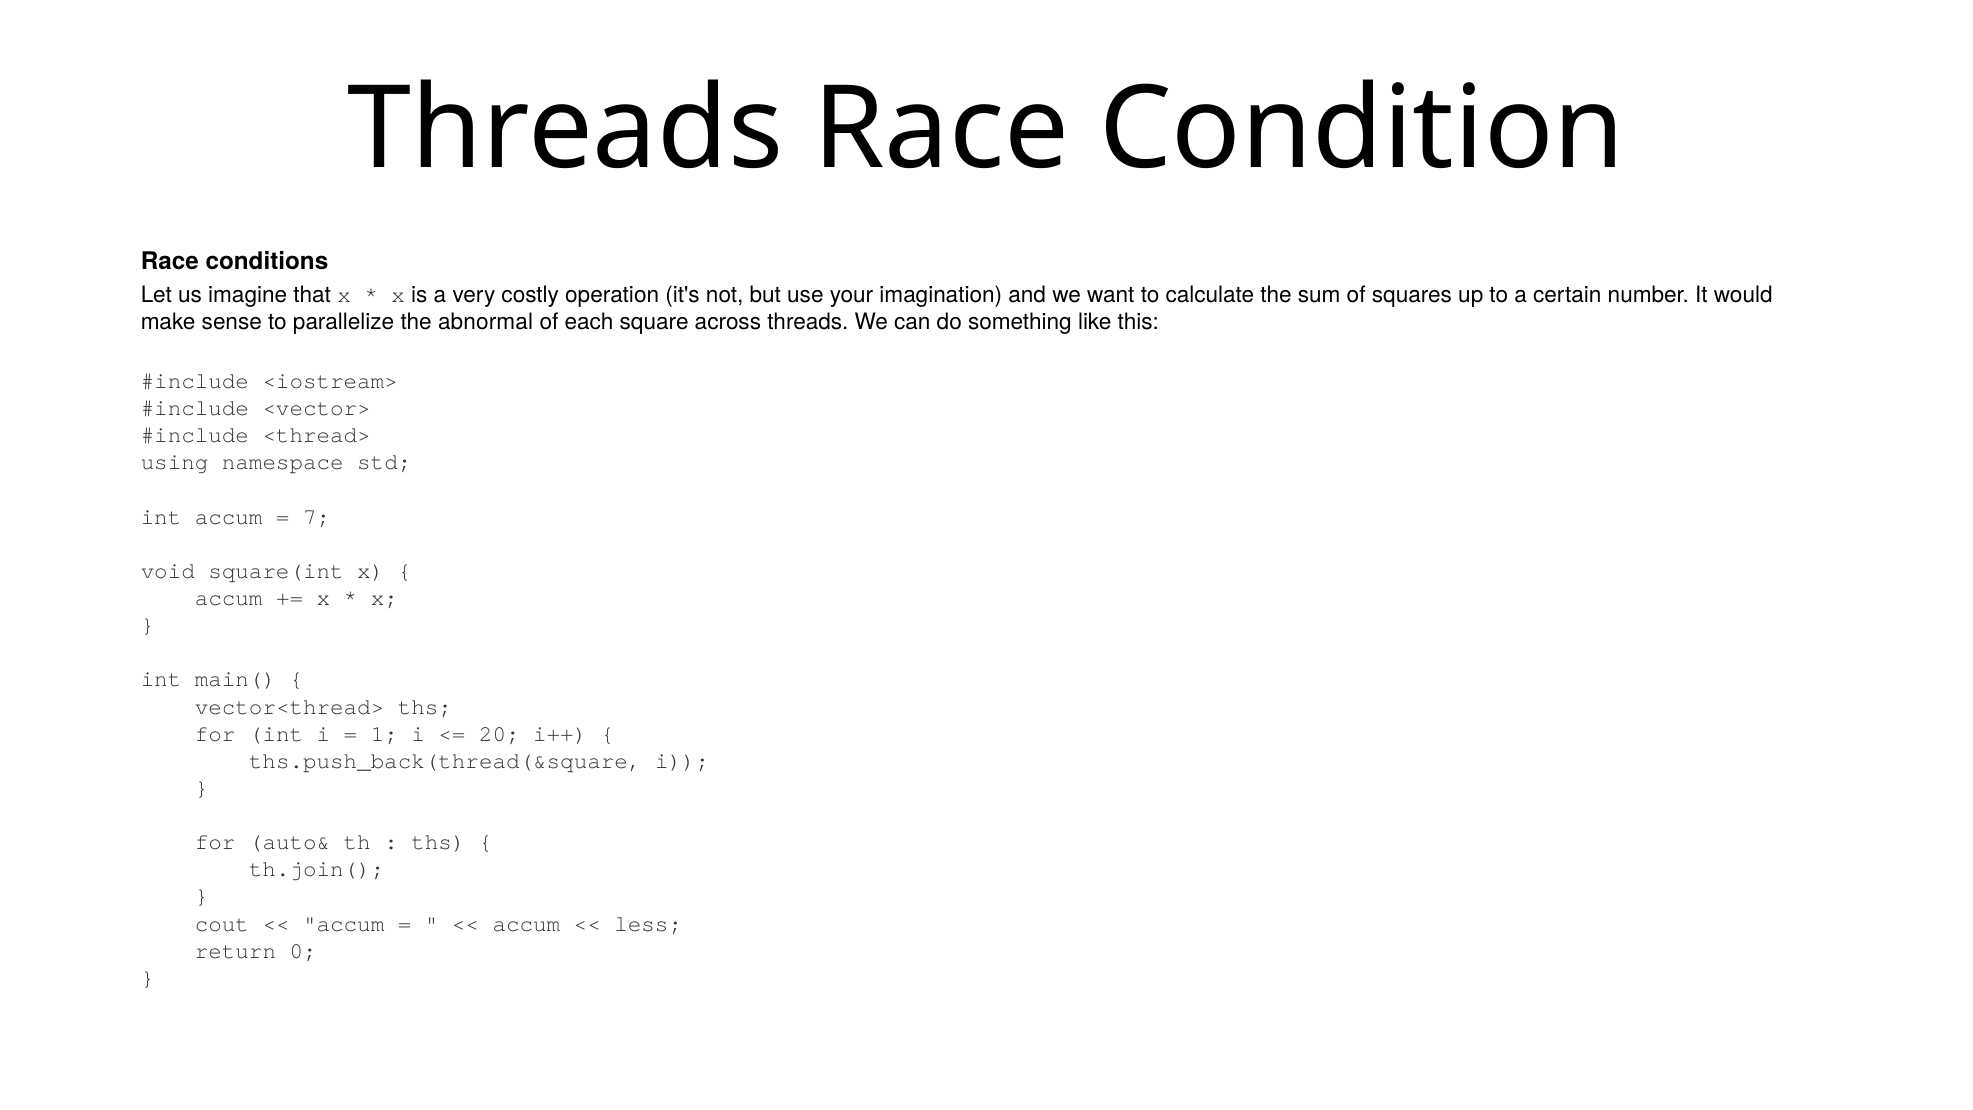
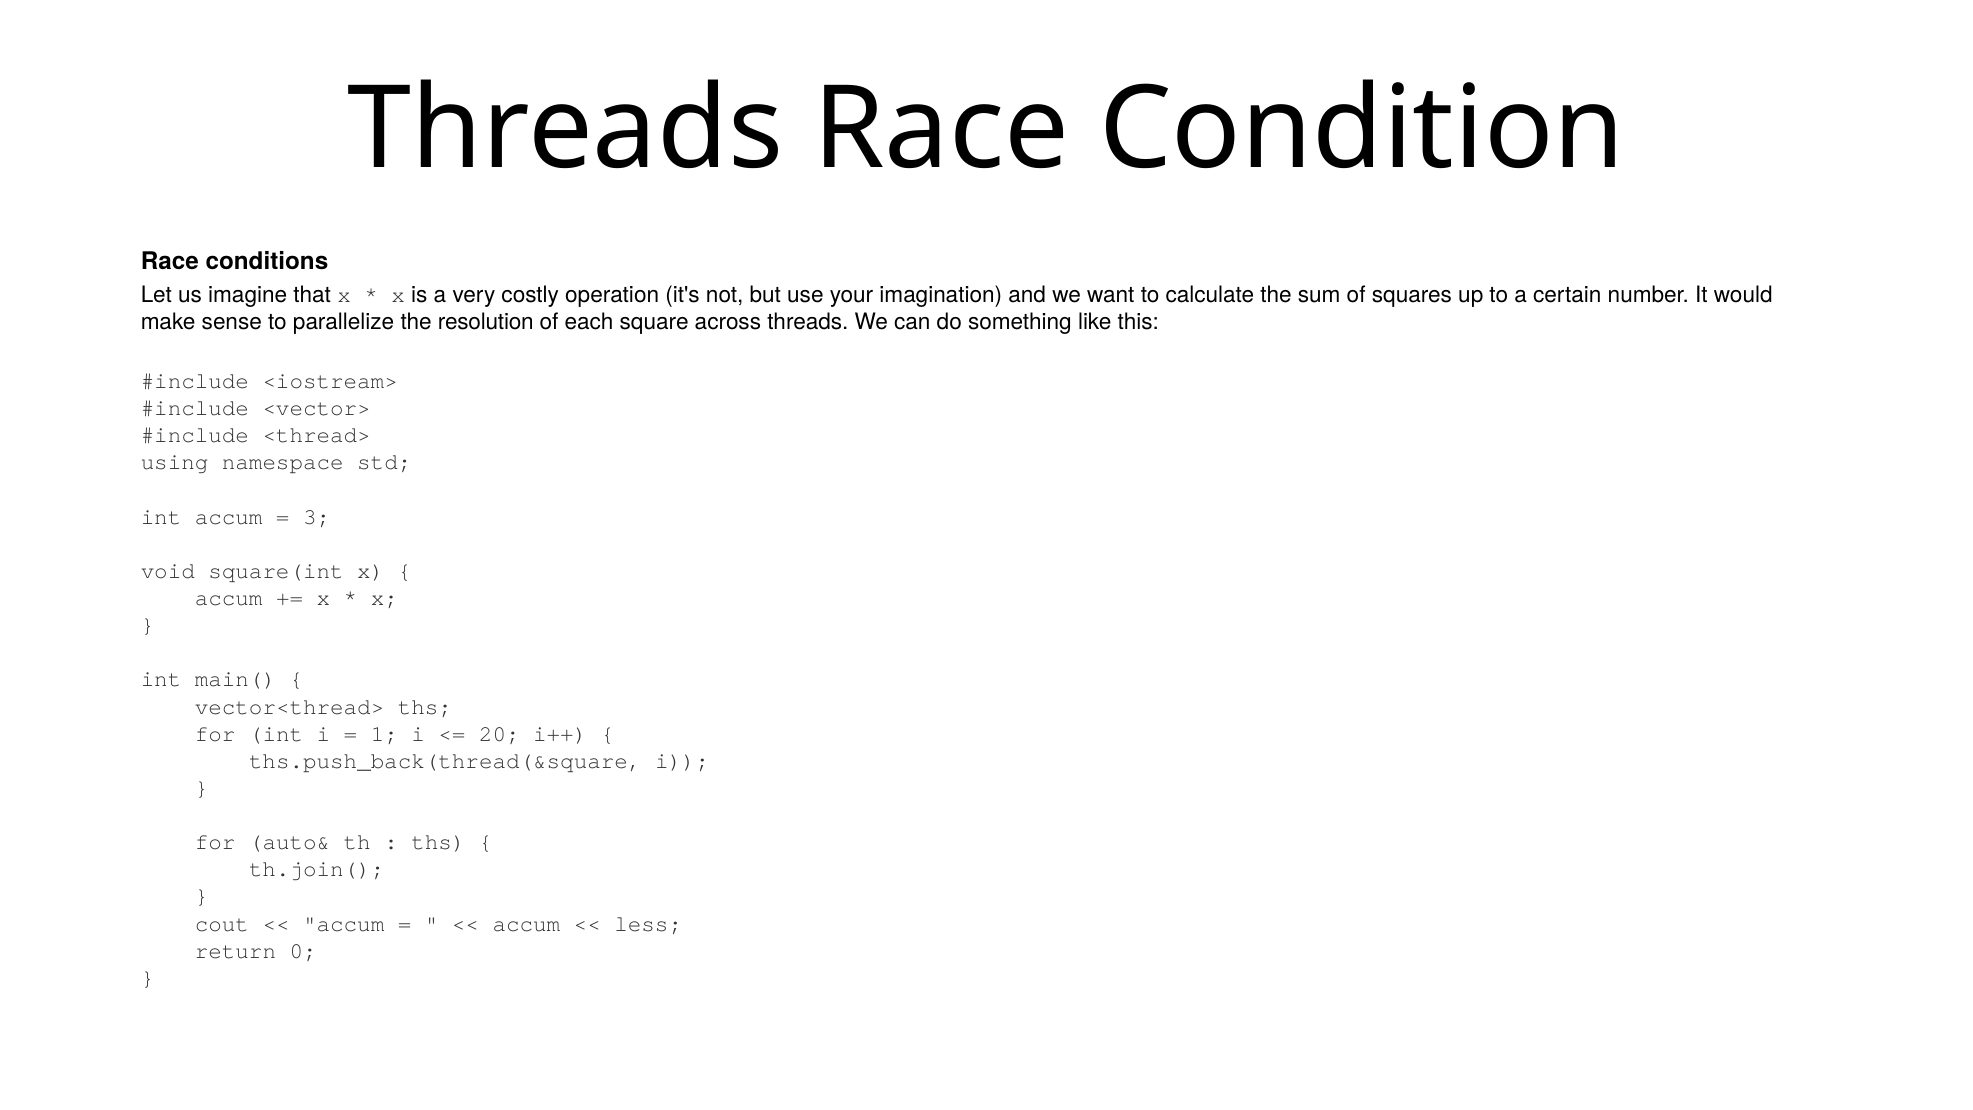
abnormal: abnormal -> resolution (486, 322)
7: 7 -> 3 (317, 517)
